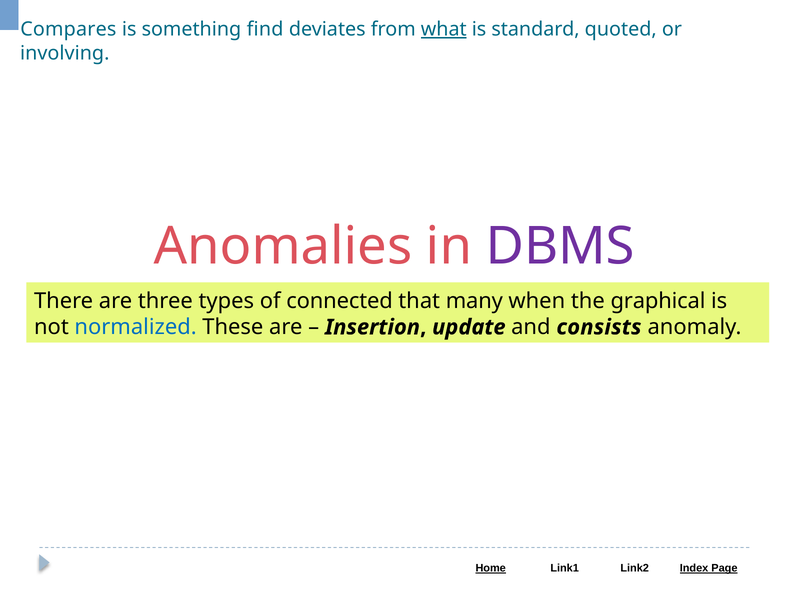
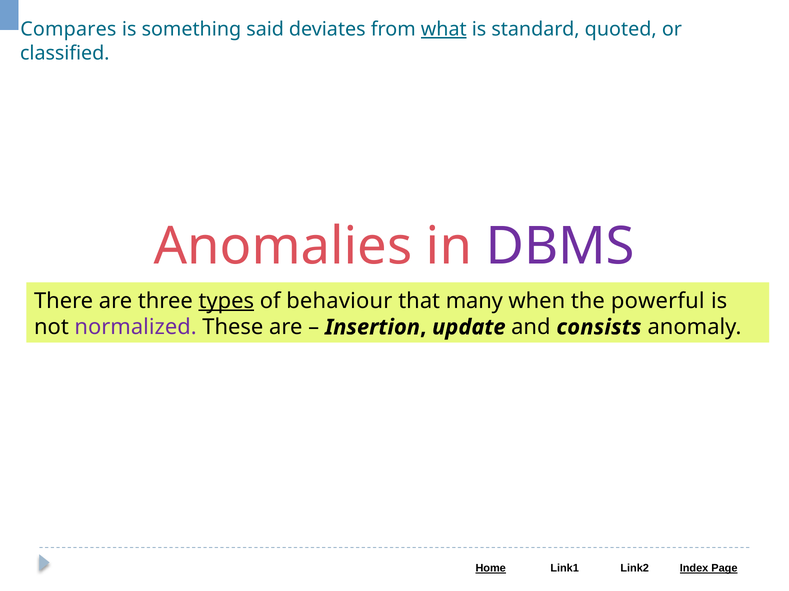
find: find -> said (265, 29)
involving: involving -> classified (65, 53)
types underline: none -> present (226, 301)
connected: connected -> behaviour (339, 301)
graphical: graphical -> powerful (658, 301)
normalized colour: blue -> purple (136, 328)
